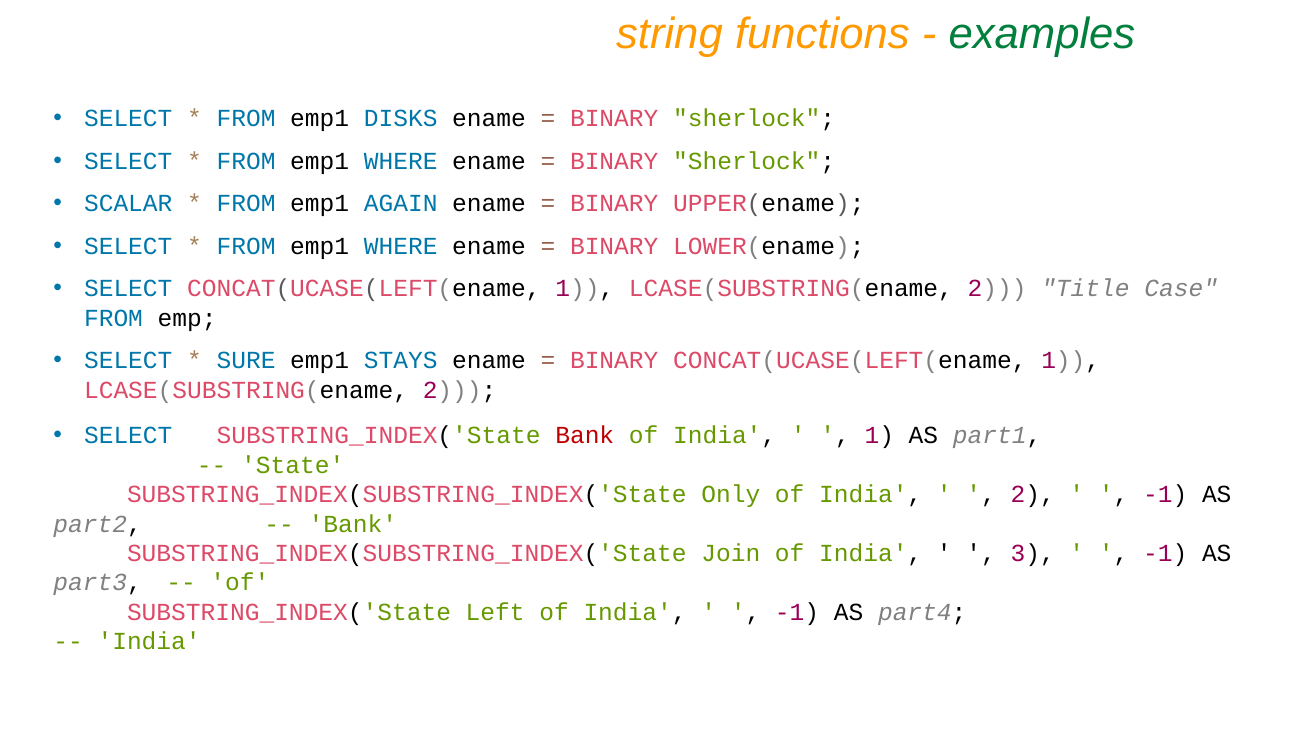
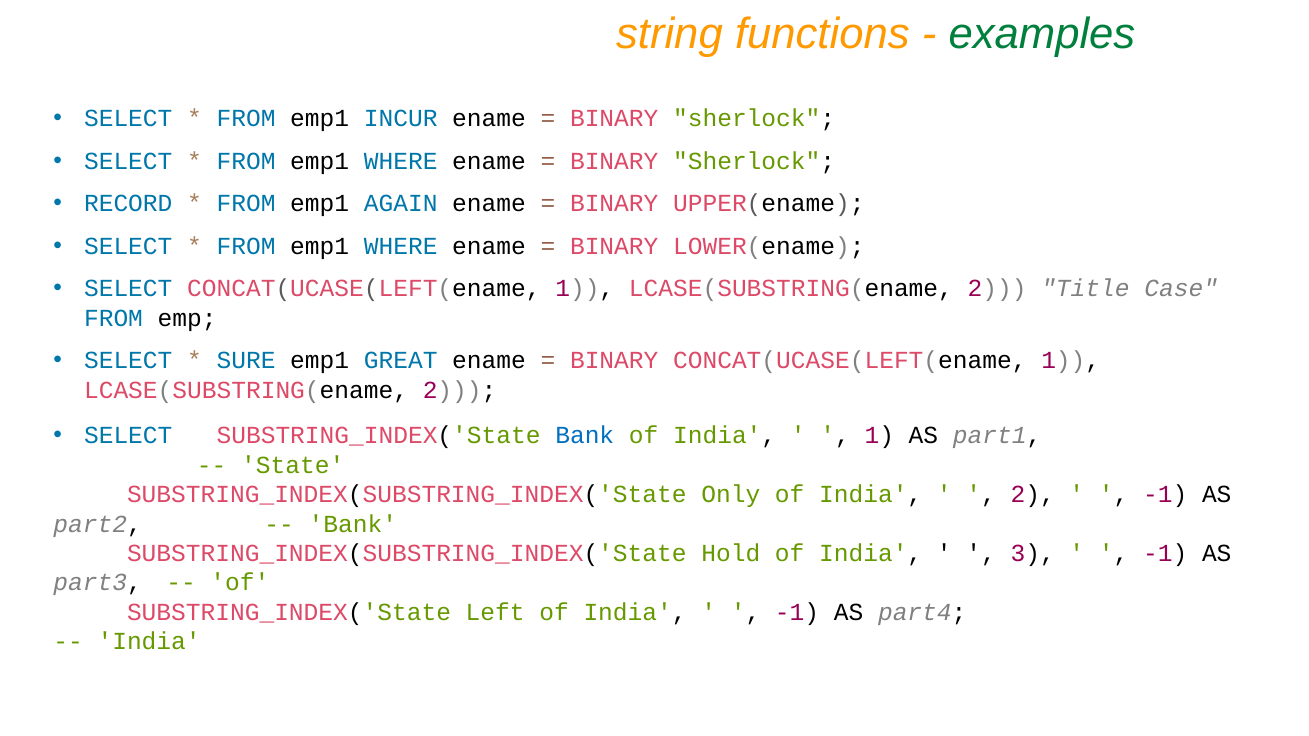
DISKS: DISKS -> INCUR (401, 119)
SCALAR: SCALAR -> RECORD (128, 204)
STAYS: STAYS -> GREAT (401, 361)
Bank colour: red -> blue (585, 436)
Join: Join -> Hold (731, 554)
